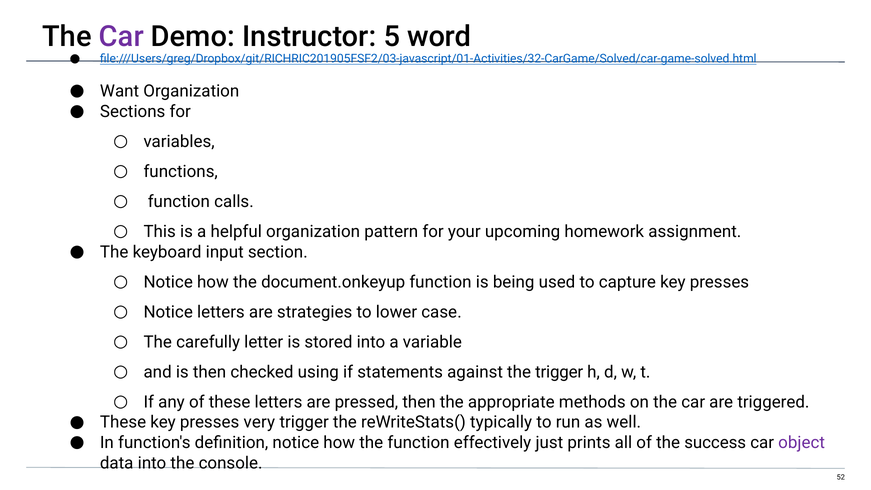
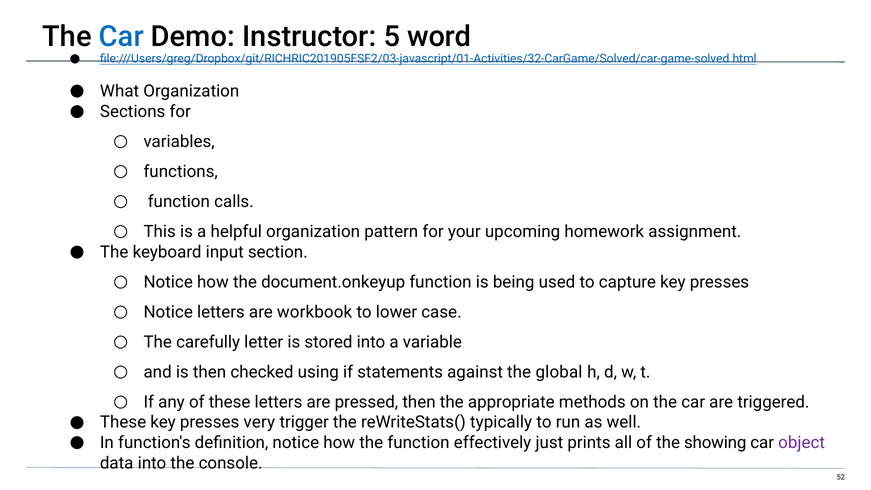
Car colour: purple -> blue (121, 37)
Want: Want -> What (120, 91)
strategies: strategies -> workbook (315, 312)
the trigger: trigger -> global (559, 372)
success: success -> showing (715, 443)
